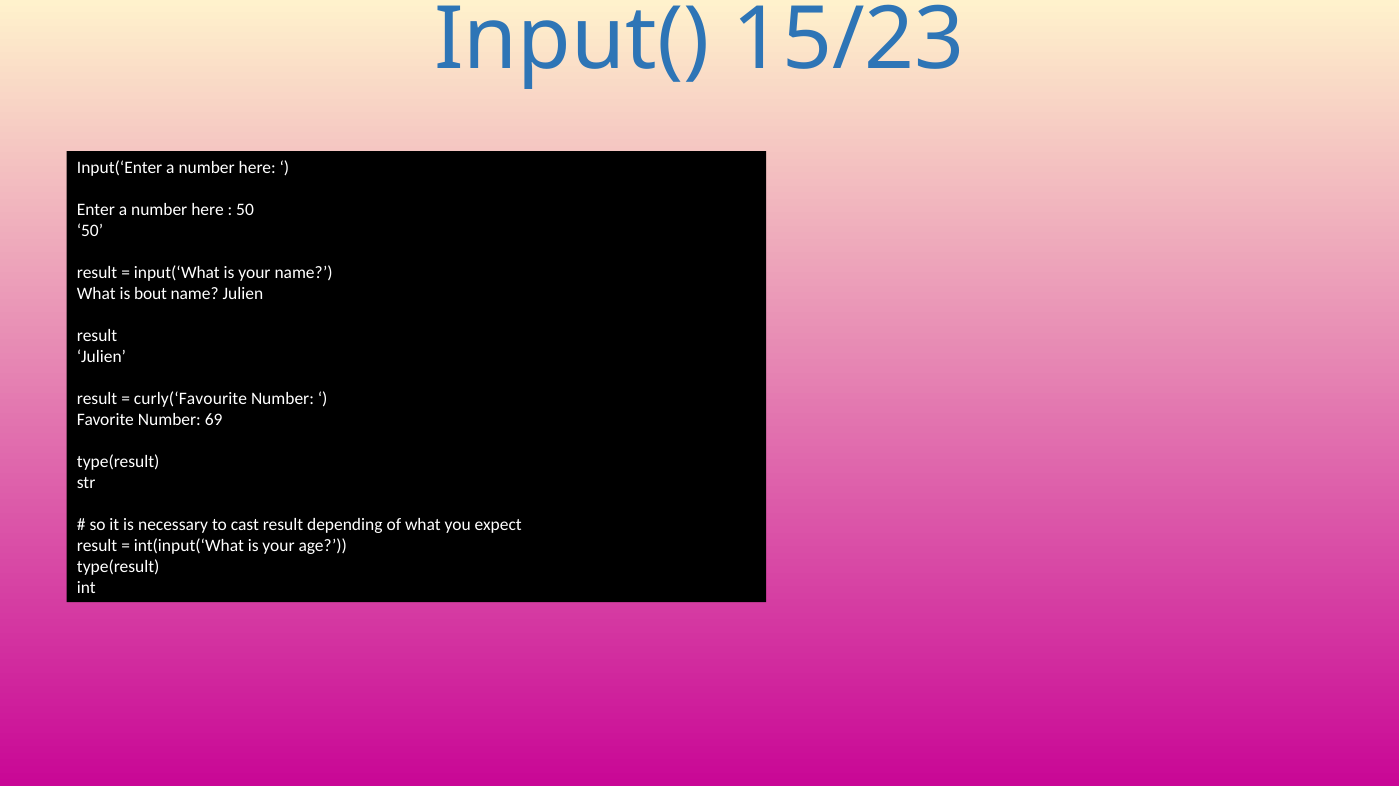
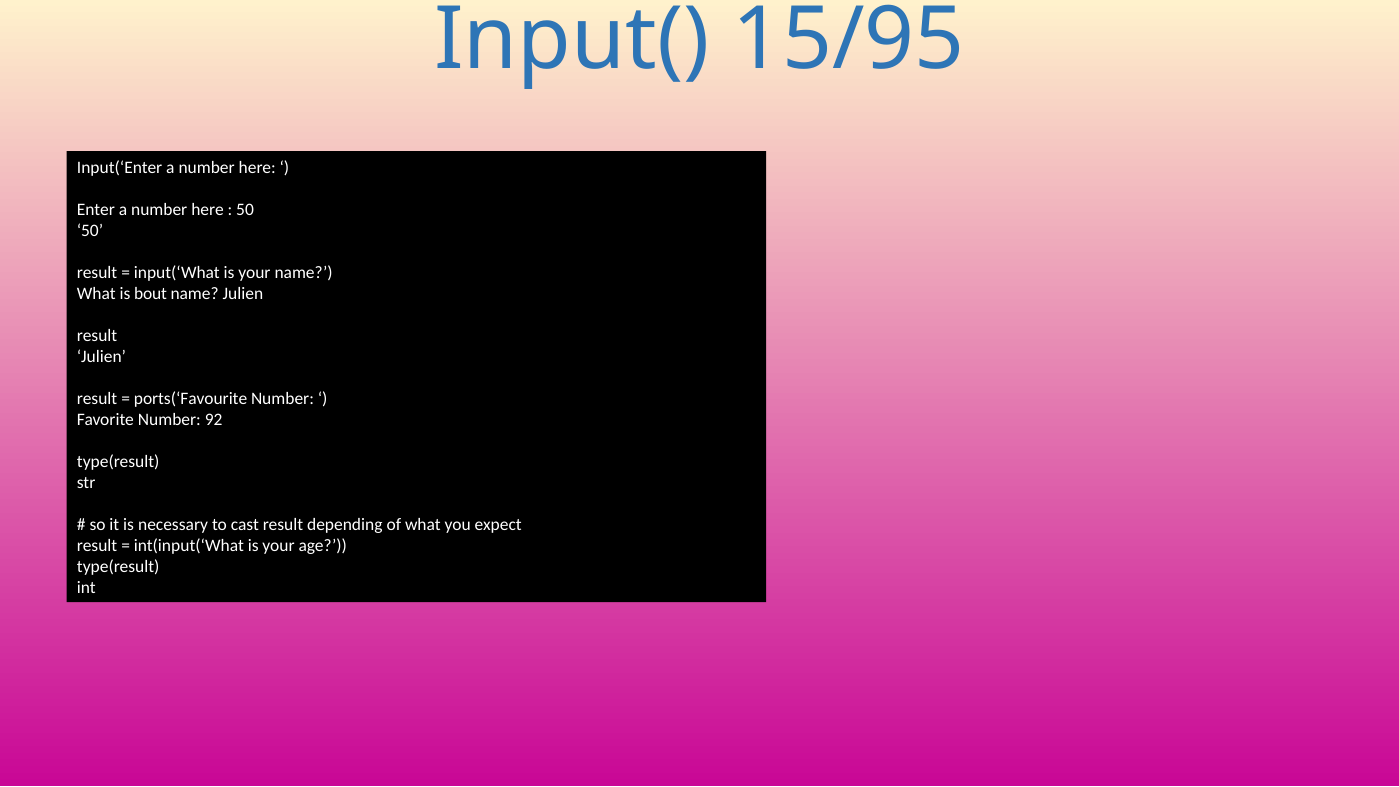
15/23: 15/23 -> 15/95 (849, 40)
curly(‘Favourite: curly(‘Favourite -> ports(‘Favourite (191, 399)
69: 69 -> 92 (214, 420)
